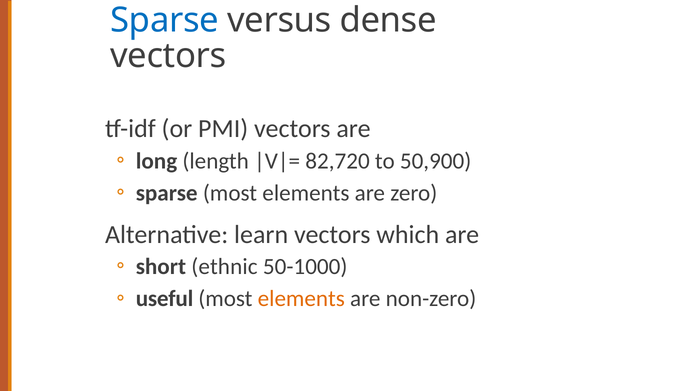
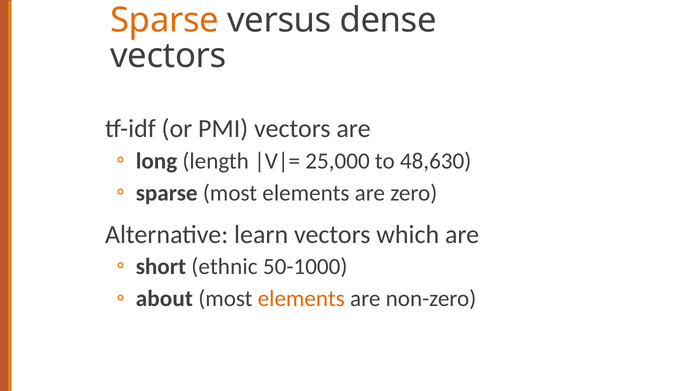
Sparse colour: blue -> orange (165, 20)
82,720: 82,720 -> 25,000 (338, 161)
50,900: 50,900 -> 48,630 (436, 161)
useful: useful -> about (164, 298)
